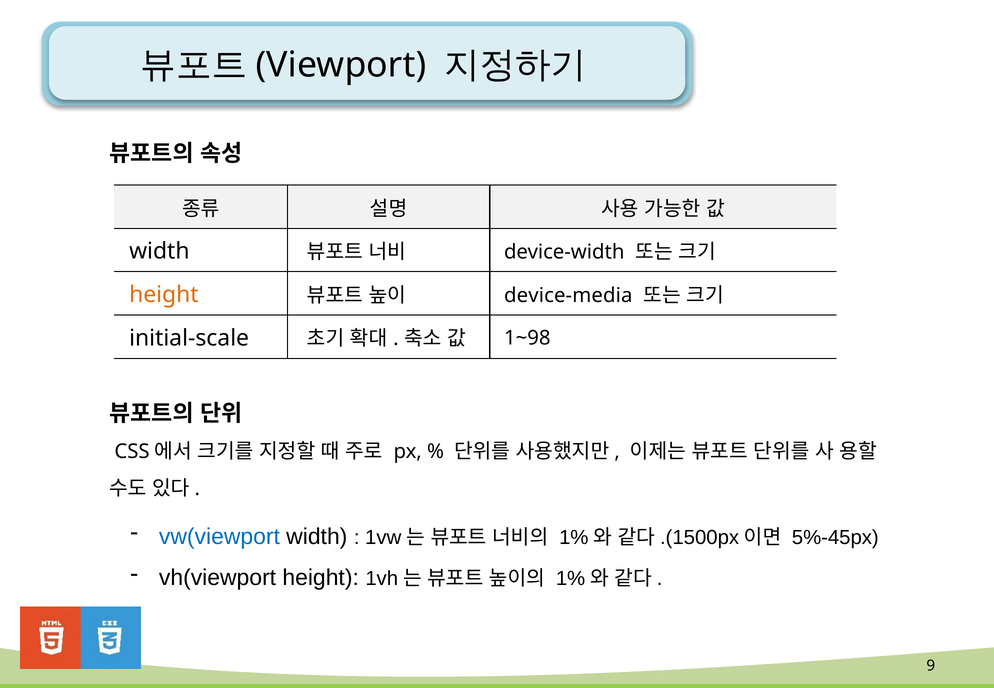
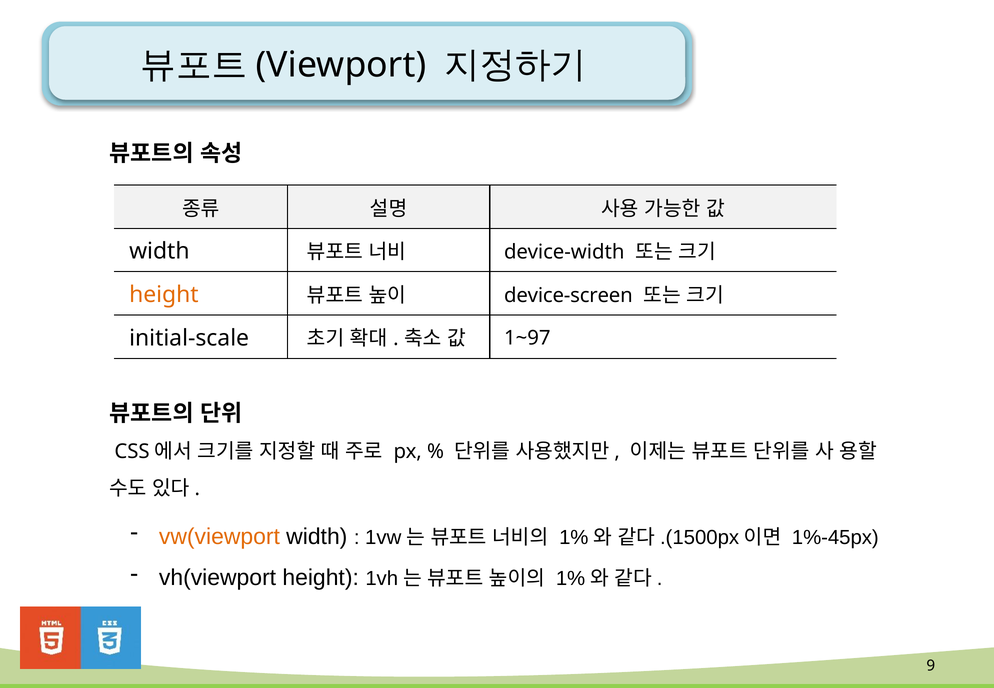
device-media: device-media -> device-screen (568, 295)
1~98: 1~98 -> 1~97 (527, 338)
vw(viewport colour: blue -> orange (219, 537)
5%-45px: 5%-45px -> 1%-45px (835, 537)
